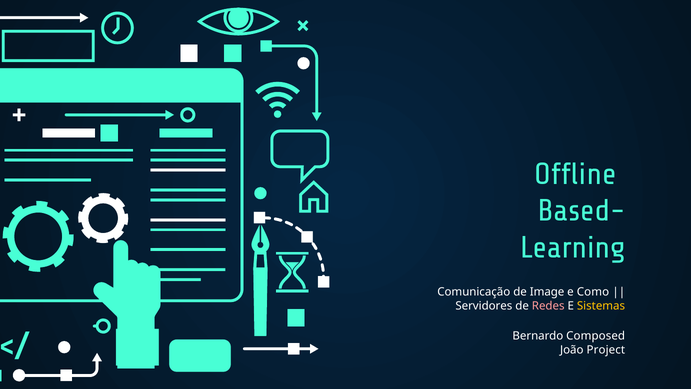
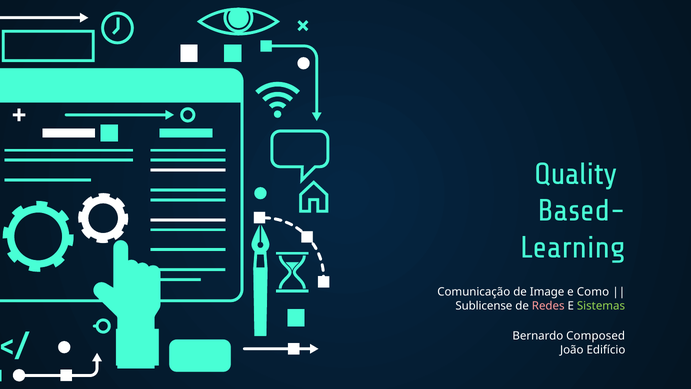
Offline: Offline -> Quality (576, 174)
Servidores: Servidores -> Sublicense (484, 305)
Sistemas colour: yellow -> light green (601, 305)
Project: Project -> Edifício (606, 350)
